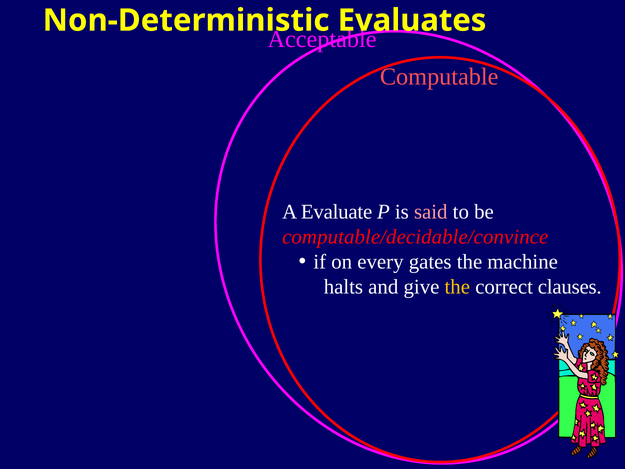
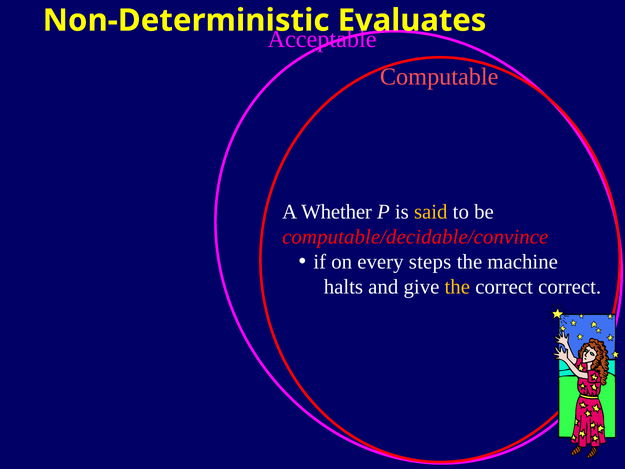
Evaluate: Evaluate -> Whether (337, 212)
said colour: pink -> yellow (431, 212)
gates: gates -> steps (430, 262)
correct clauses: clauses -> correct (570, 287)
